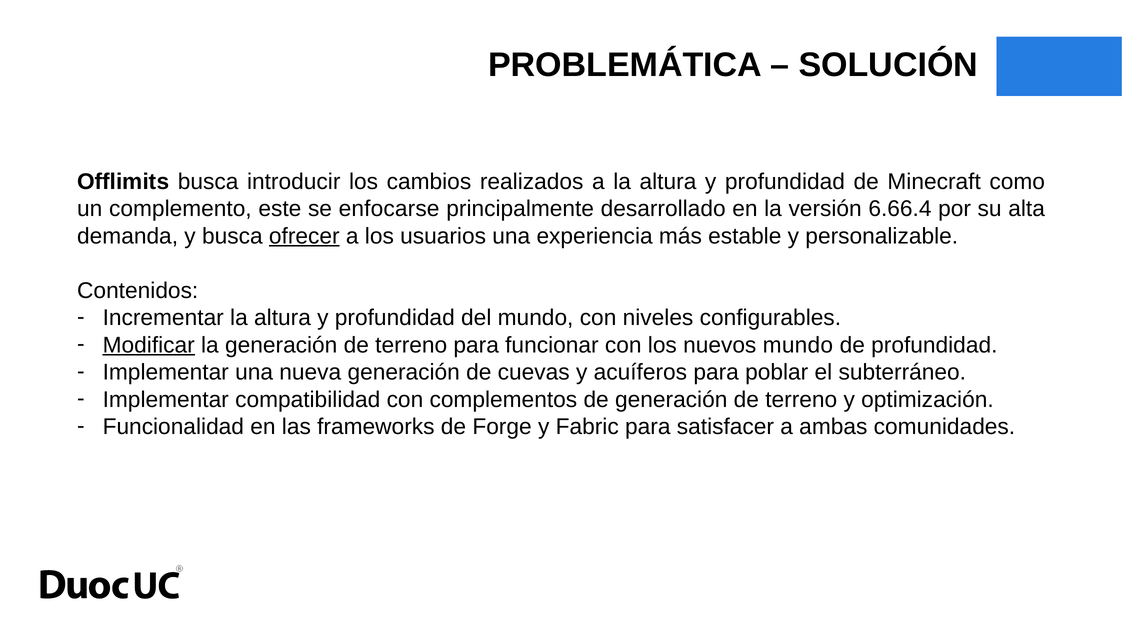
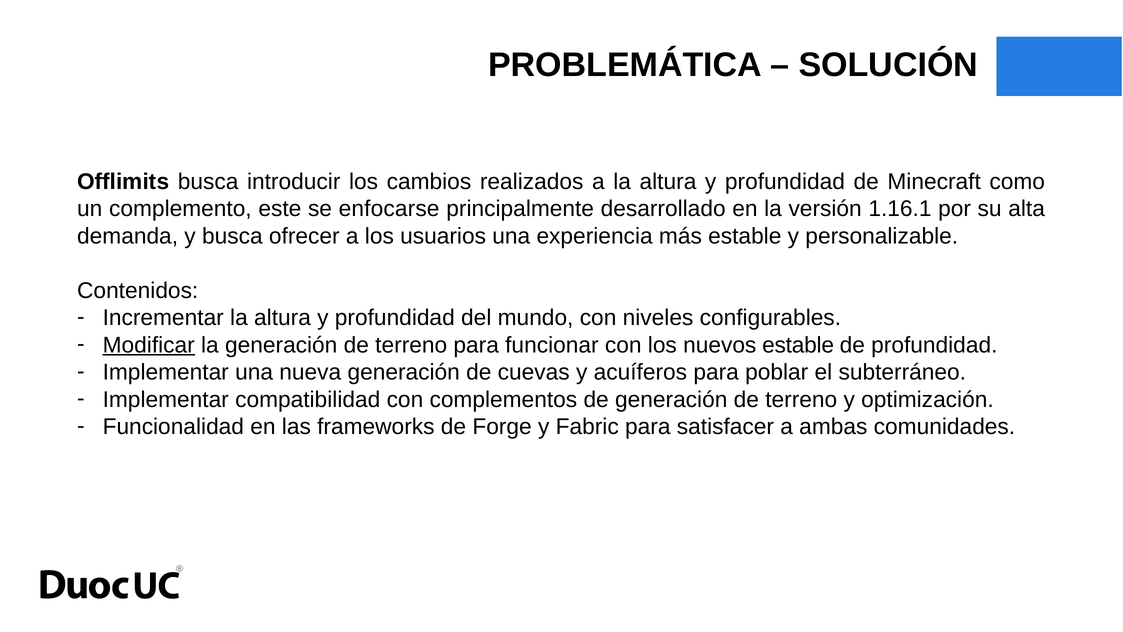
6.66.4: 6.66.4 -> 1.16.1 (900, 209)
ofrecer underline: present -> none (304, 236)
nuevos mundo: mundo -> estable (798, 345)
